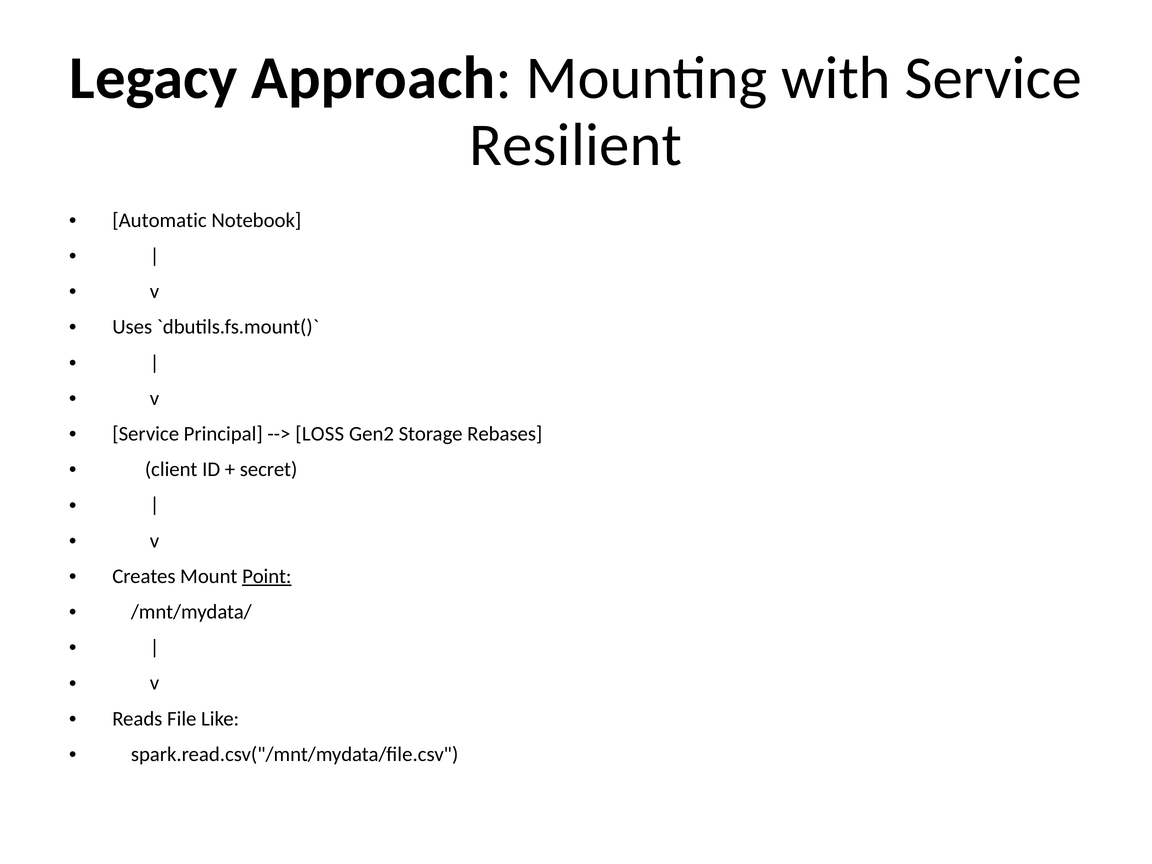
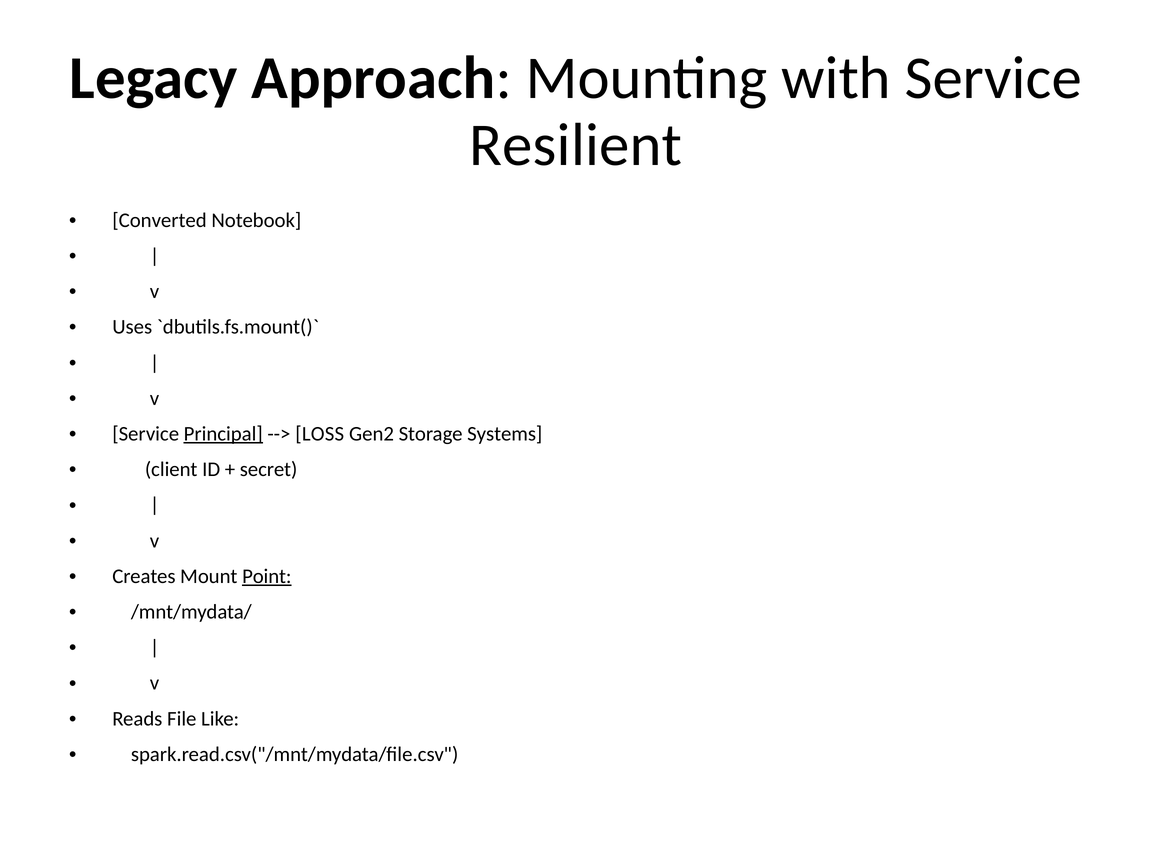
Automatic: Automatic -> Converted (160, 220)
Principal underline: none -> present (223, 434)
Rebases: Rebases -> Systems (505, 434)
